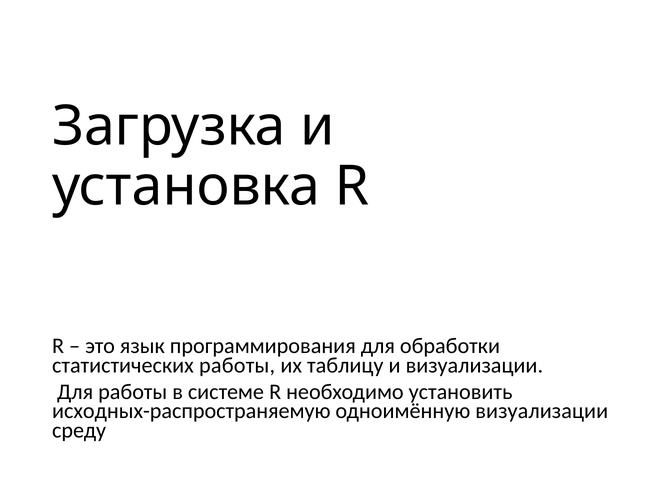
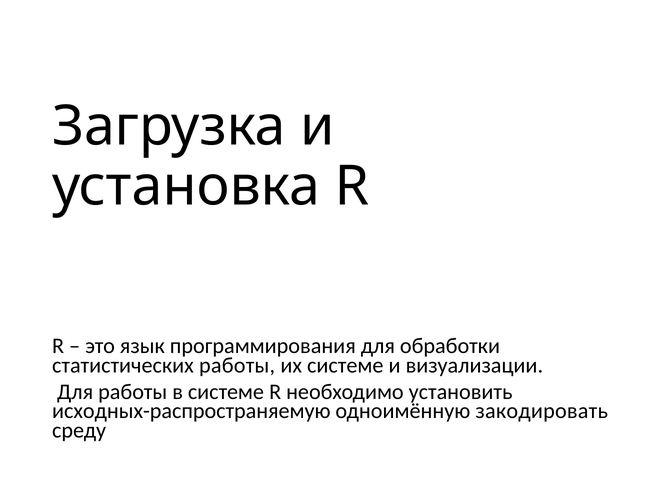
их таблицу: таблицу -> системе (345, 365)
одноимённую визуализации: визуализации -> закодировать (542, 411)
